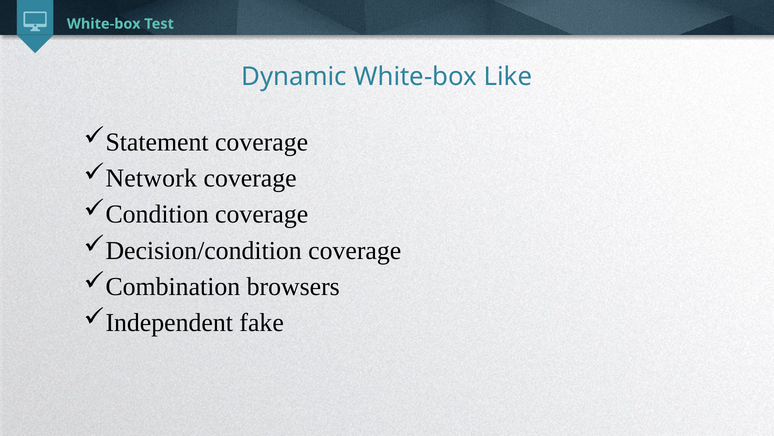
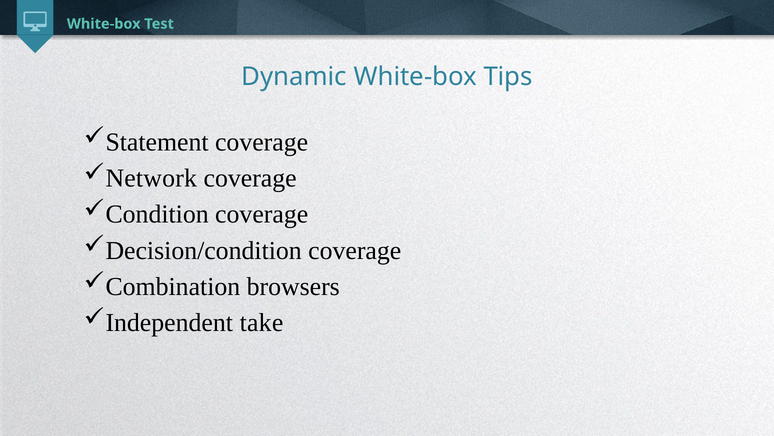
Like: Like -> Tips (508, 77)
fake: fake -> take (261, 322)
